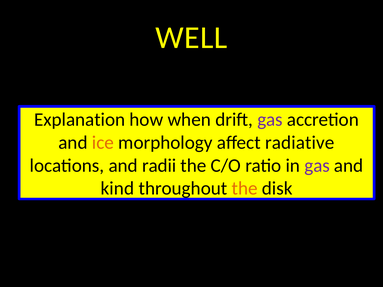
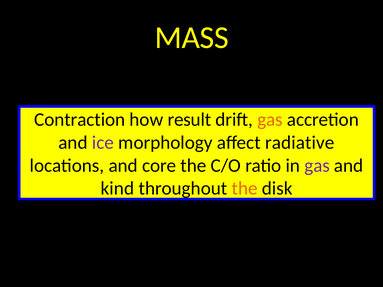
WELL: WELL -> MASS (192, 38)
Explanation: Explanation -> Contraction (80, 120)
when: when -> result (189, 120)
gas colour: purple -> orange (270, 120)
ice colour: orange -> purple (103, 143)
radii: radii -> core (159, 166)
